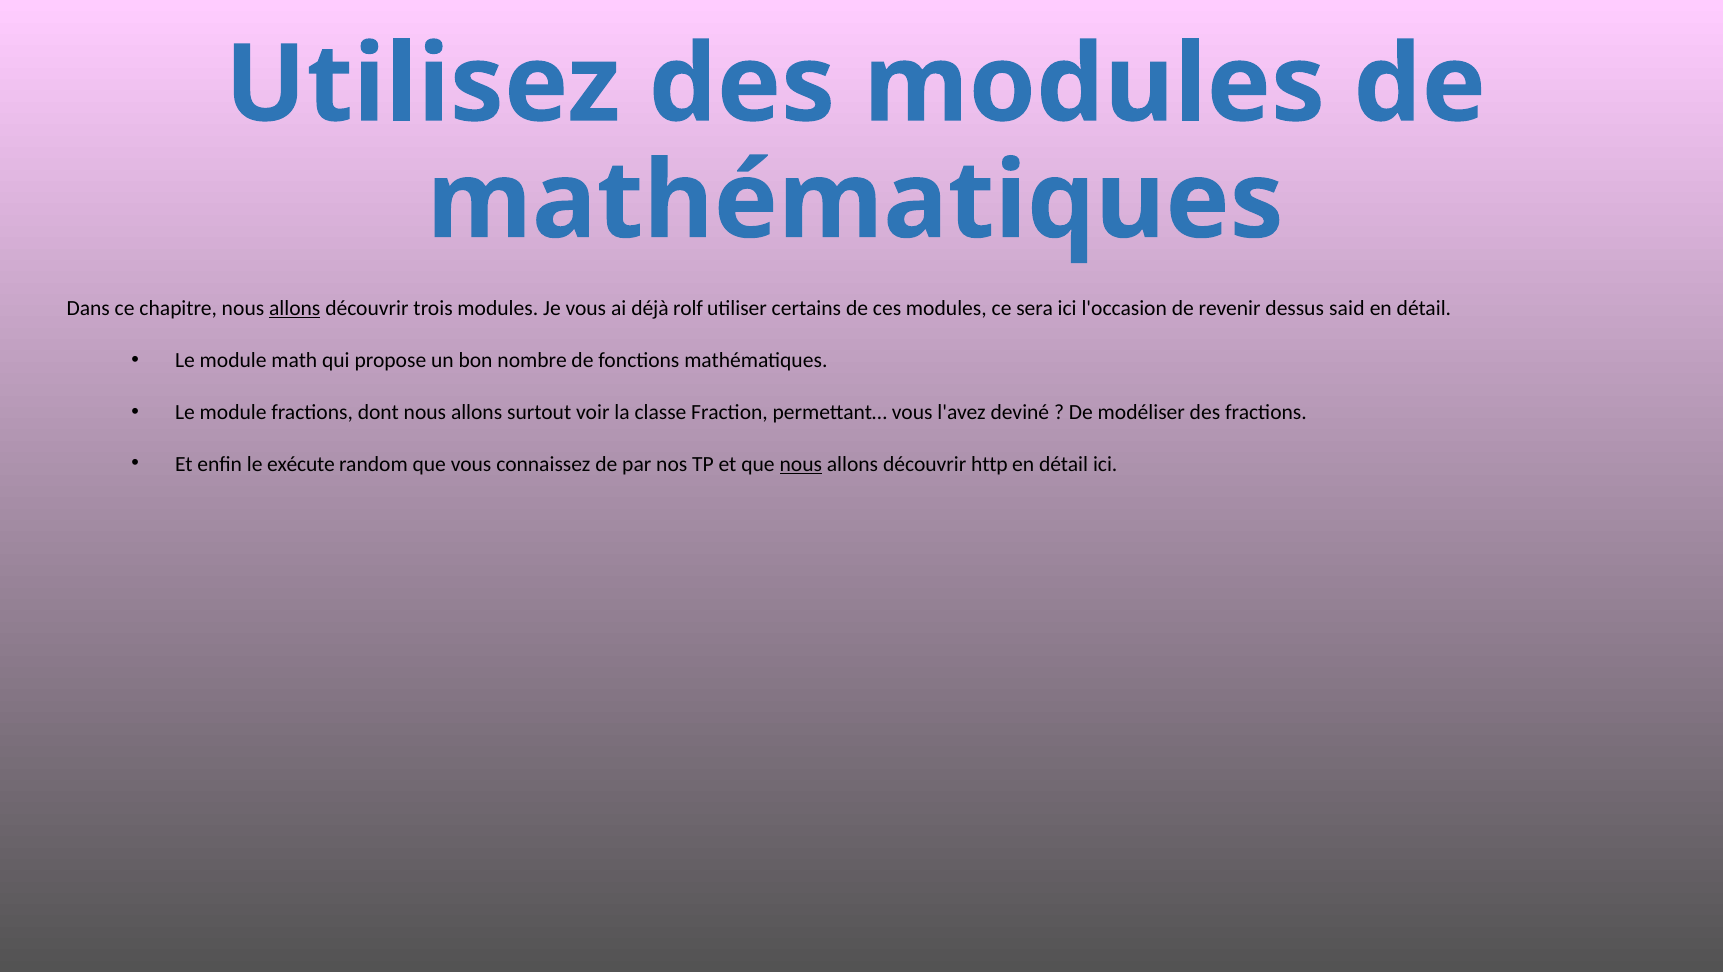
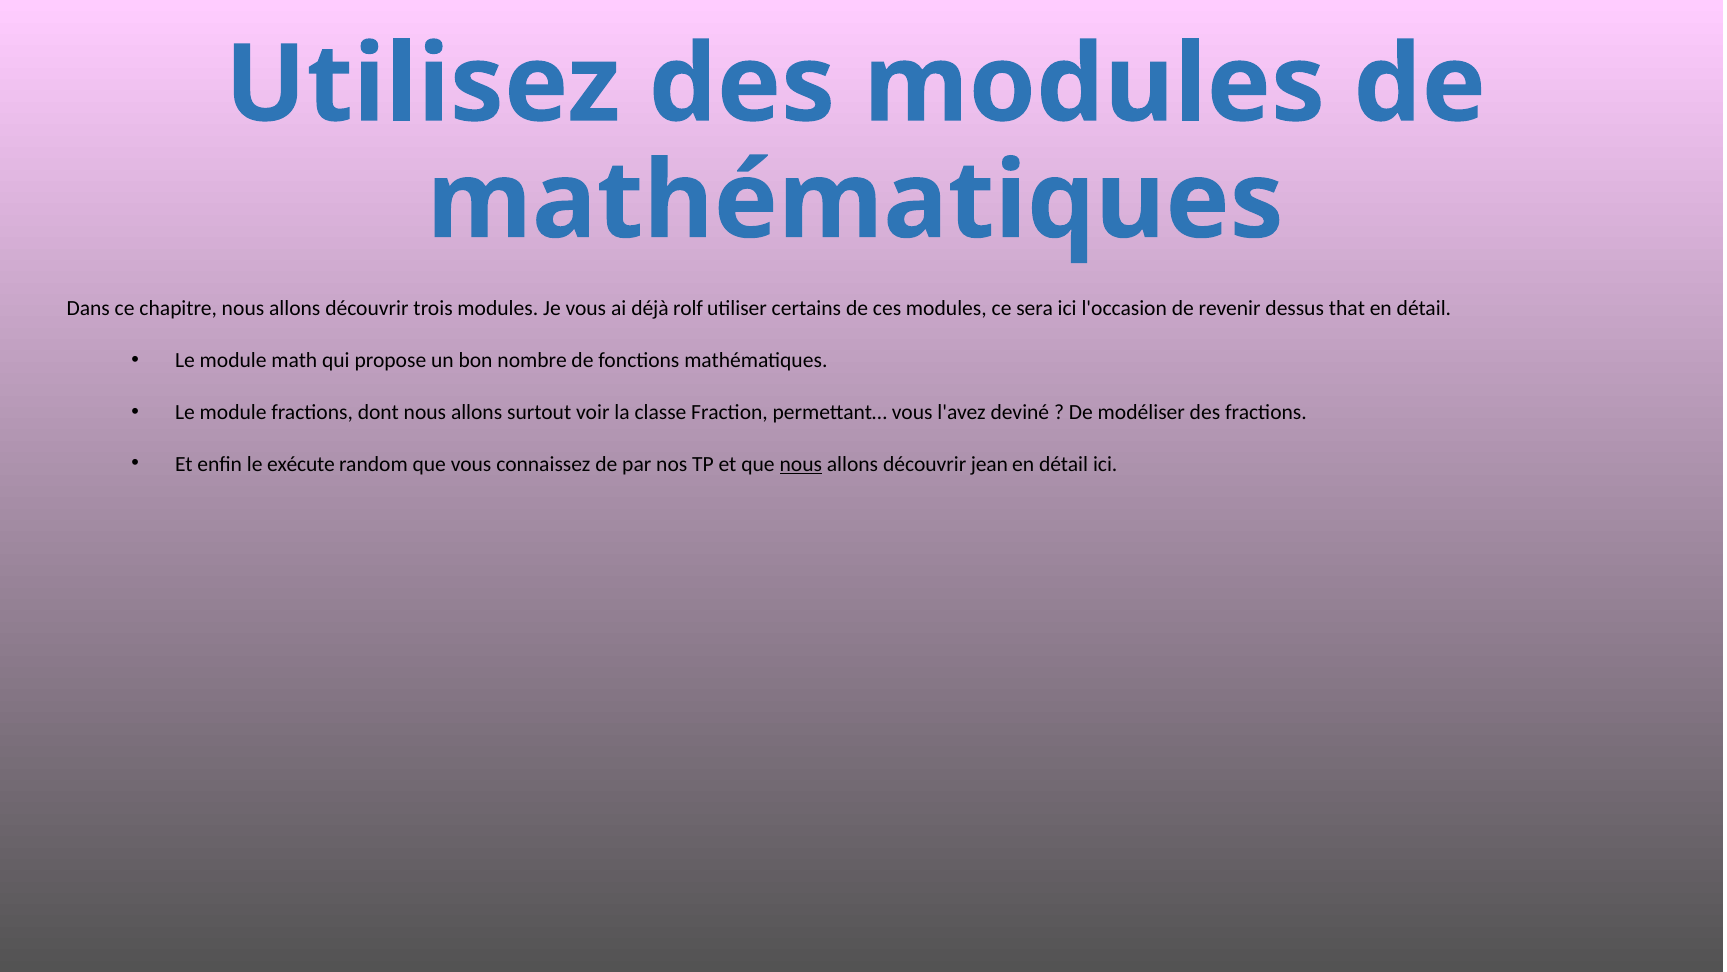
allons underline: present -> none (295, 308)
said: said -> that (1347, 308)
http: http -> jean (989, 464)
